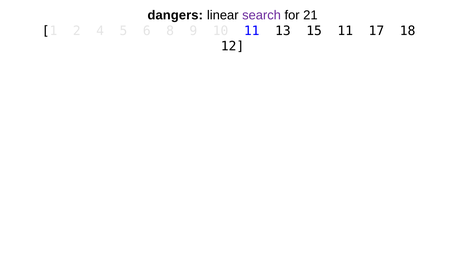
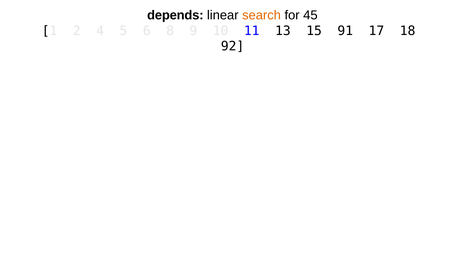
dangers: dangers -> depends (175, 15)
search colour: purple -> orange (262, 15)
21: 21 -> 45 (310, 15)
15 11: 11 -> 91 (345, 31)
12: 12 -> 92 (233, 46)
